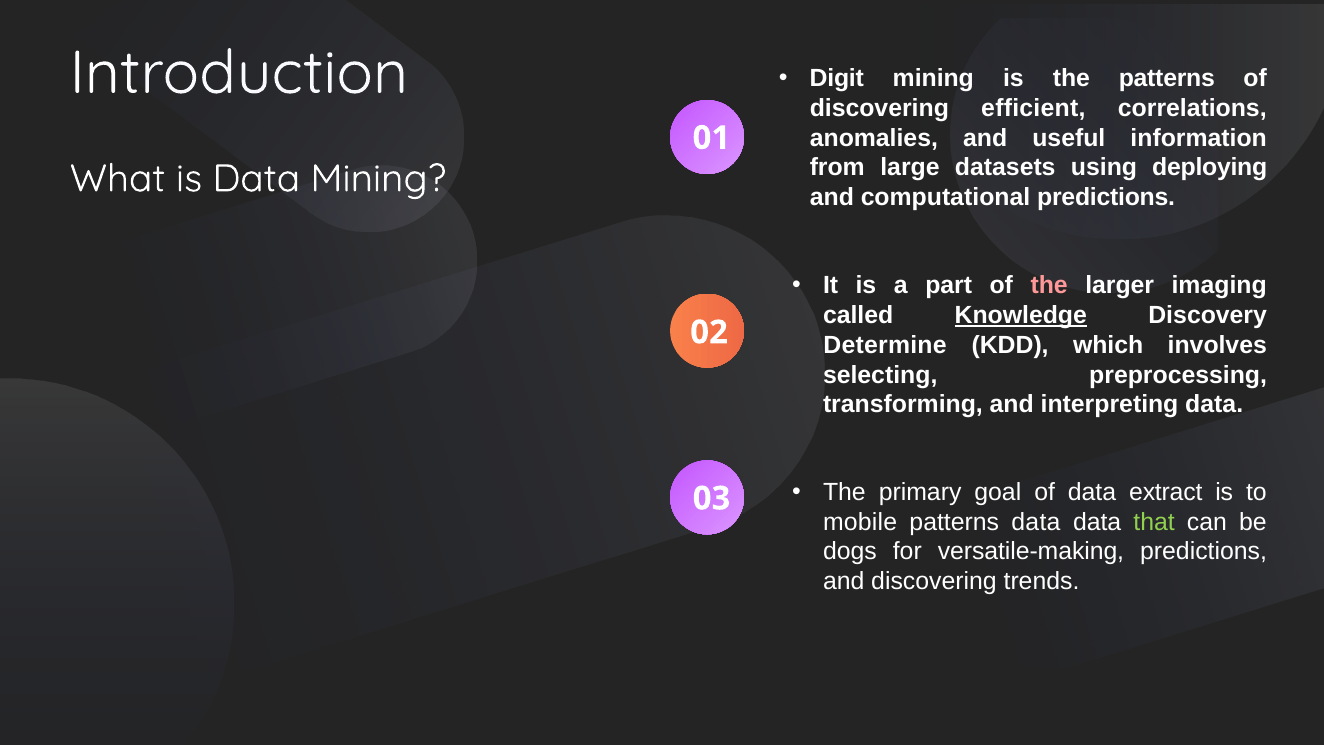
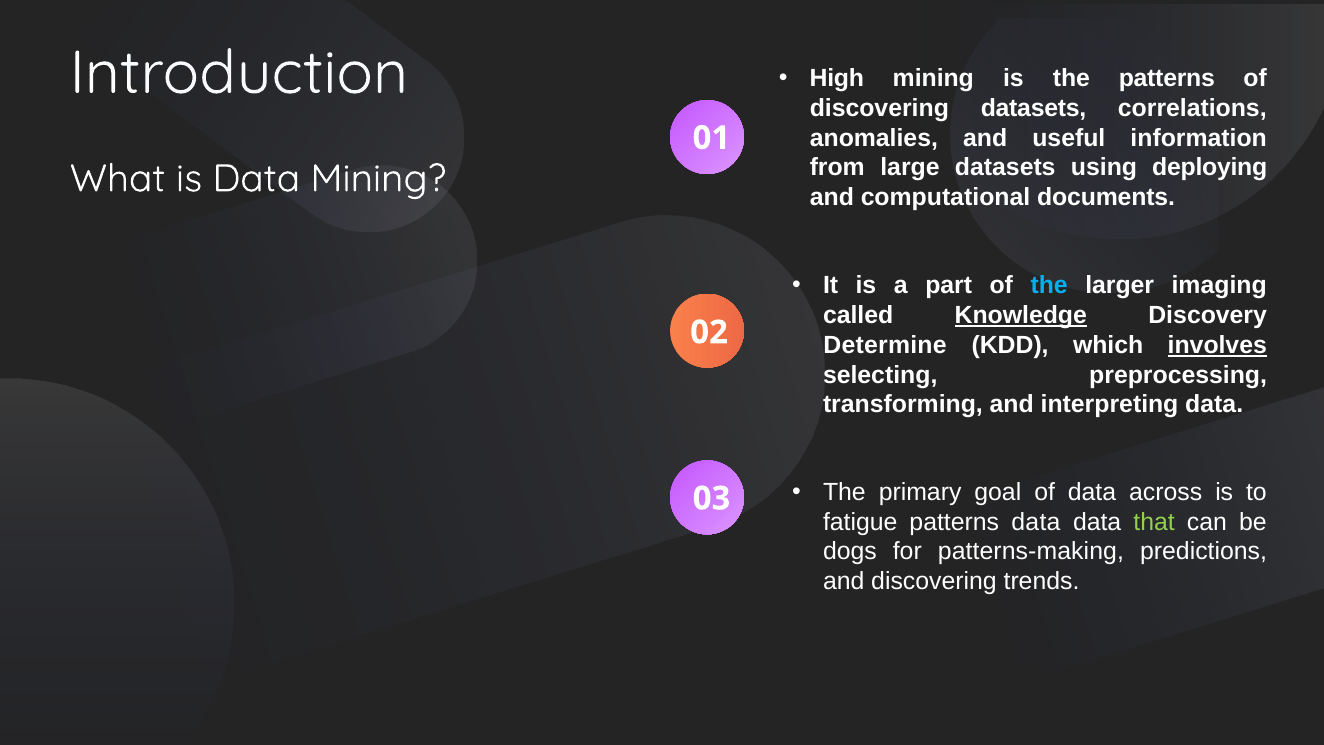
Digit: Digit -> High (837, 78)
discovering efficient: efficient -> datasets (1034, 108)
computational predictions: predictions -> documents (1106, 197)
the colour: pink -> light blue (1049, 285)
involves underline: none -> present (1217, 345)
extract: extract -> across (1166, 492)
mobile: mobile -> fatigue (860, 522)
versatile-making: versatile-making -> patterns-making (1031, 552)
